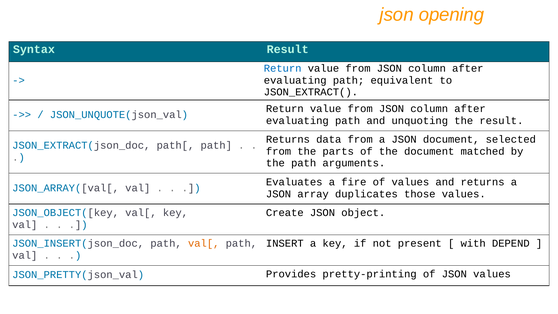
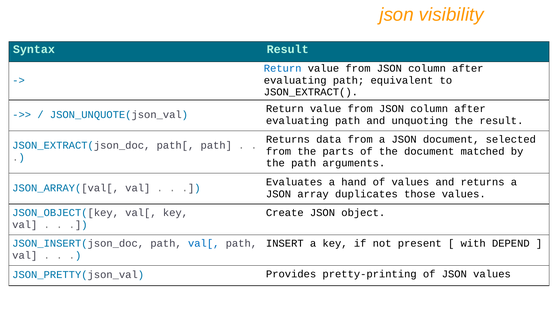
opening: opening -> visibility (451, 15)
fire: fire -> hand (354, 182)
val[ colour: orange -> blue (204, 243)
